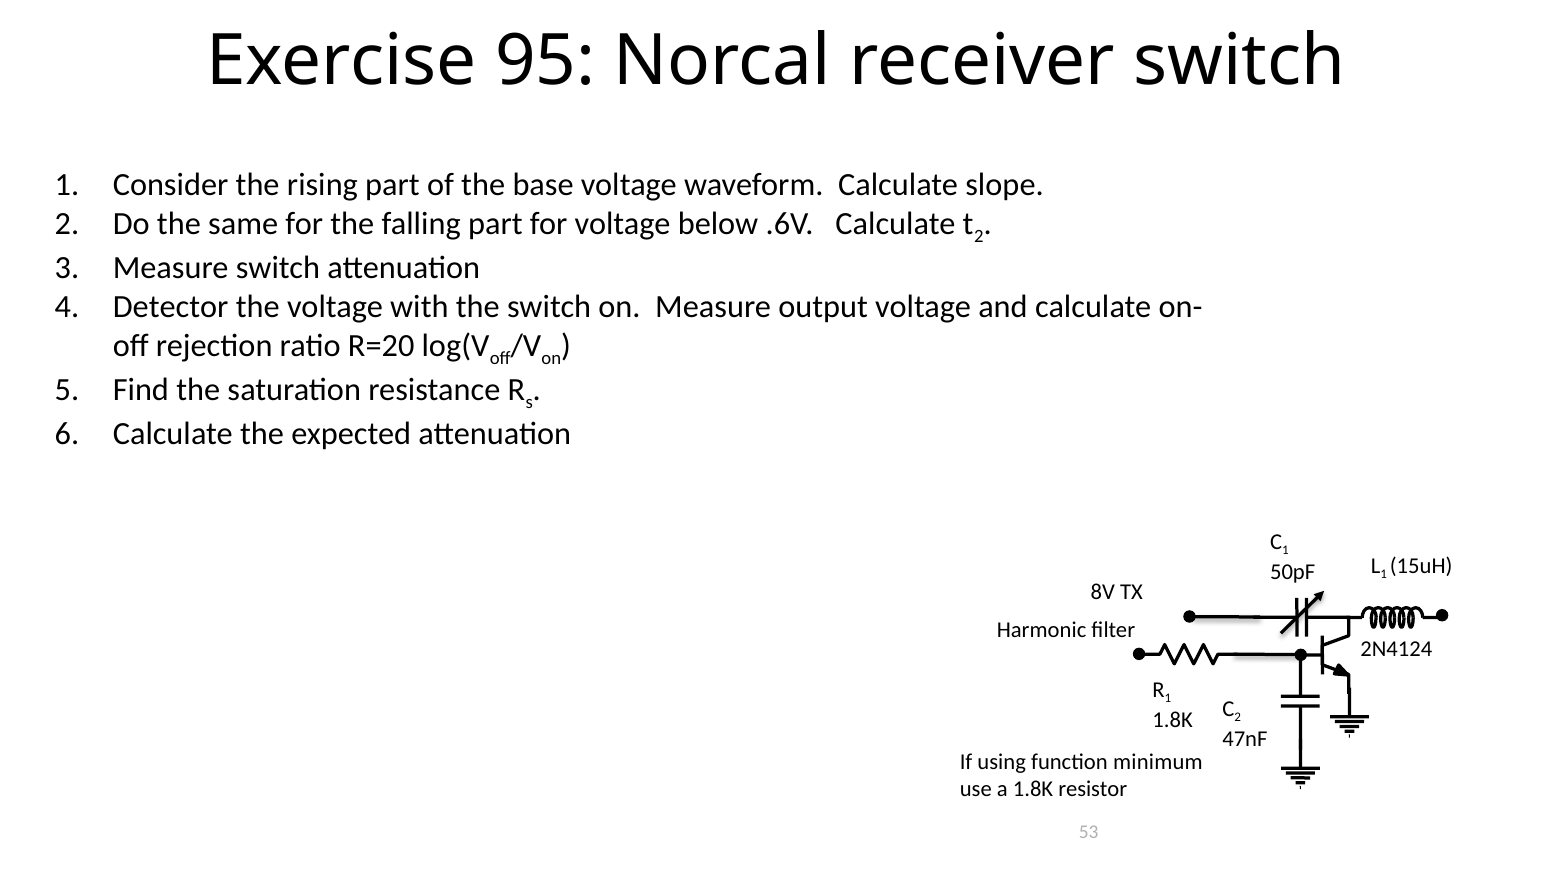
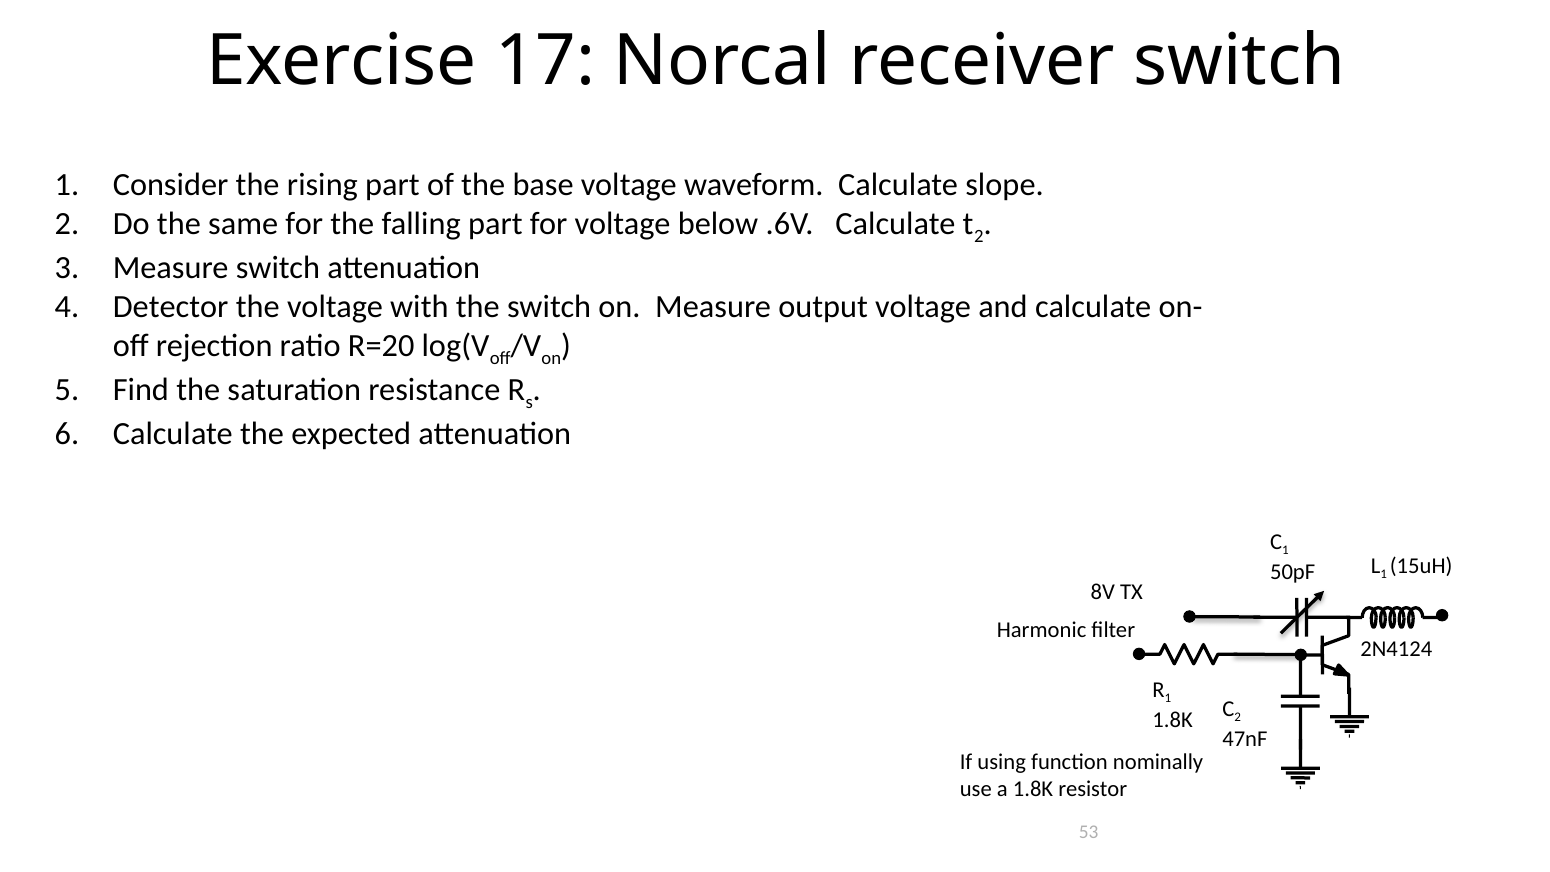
95: 95 -> 17 (545, 61)
minimum: minimum -> nominally (1158, 762)
